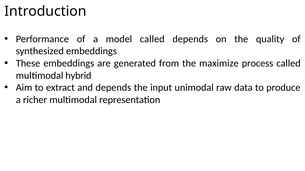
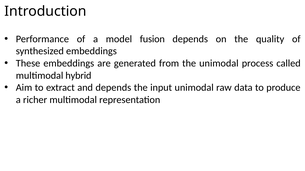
model called: called -> fusion (152, 39)
the maximize: maximize -> unimodal (219, 63)
